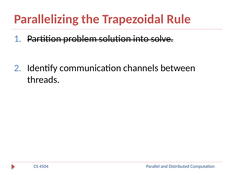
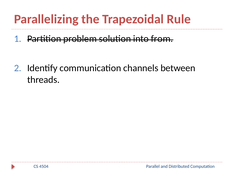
solve: solve -> from (162, 39)
